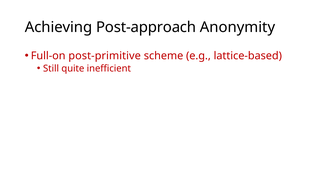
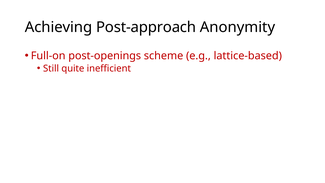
post-primitive: post-primitive -> post-openings (105, 56)
